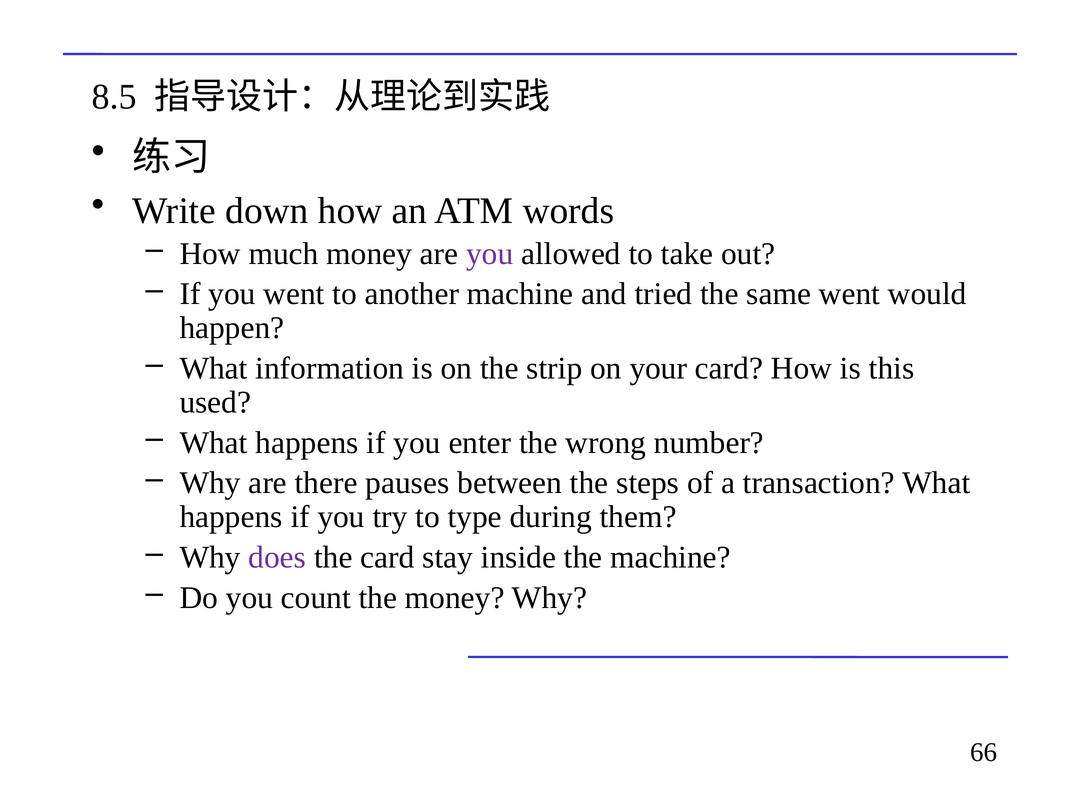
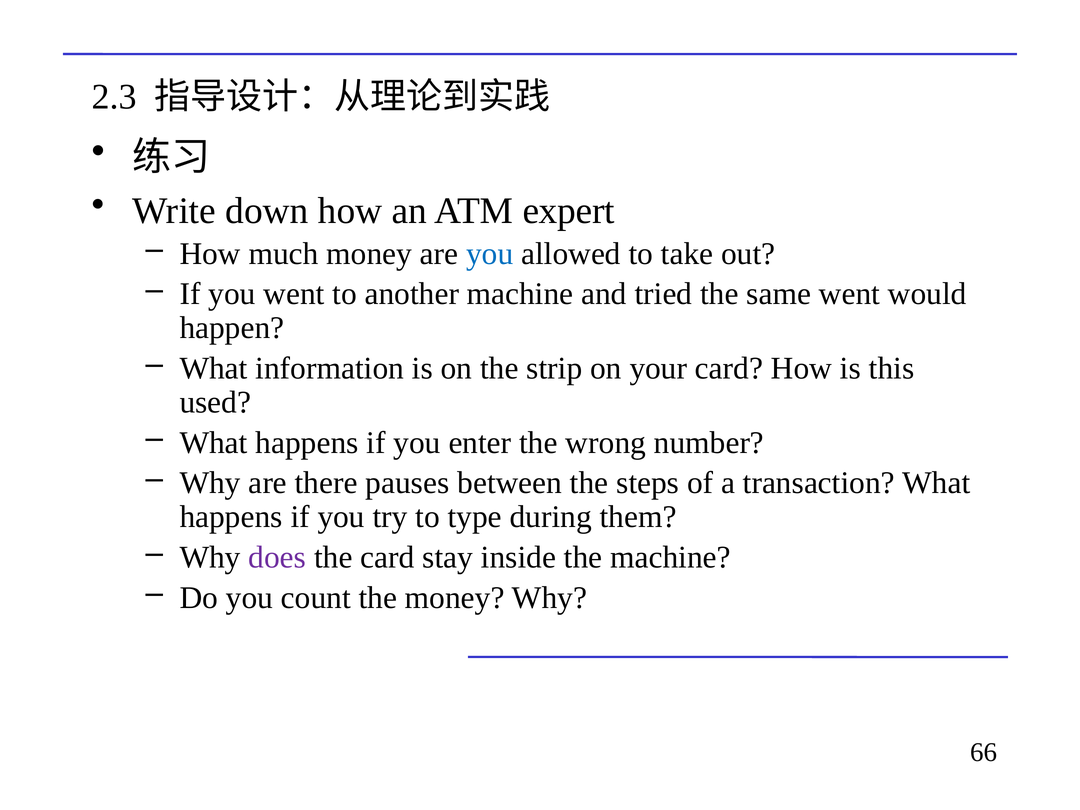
8.5: 8.5 -> 2.3 (114, 97)
words: words -> expert (569, 211)
you colour: purple -> blue (490, 254)
